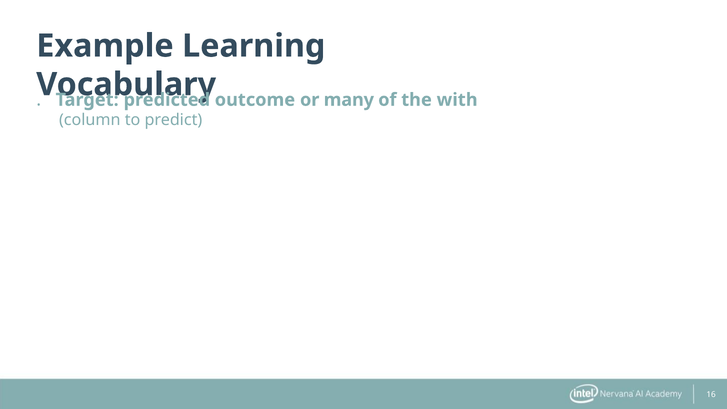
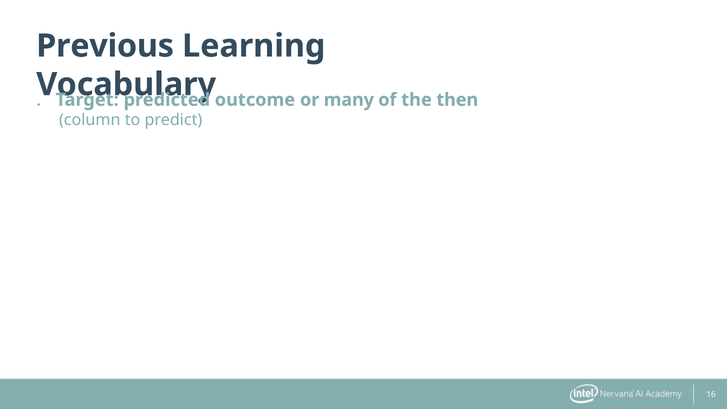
Example: Example -> Previous (105, 46)
with: with -> then (457, 100)
